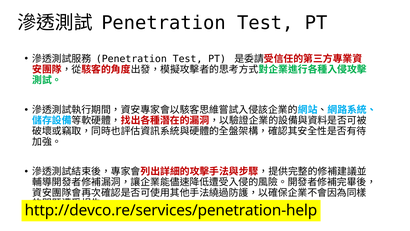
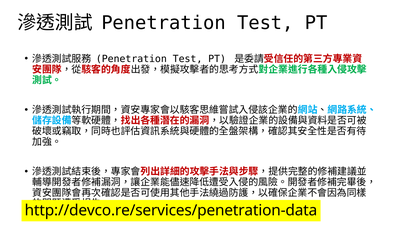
http://devco.re/services/penetration-help: http://devco.re/services/penetration-help -> http://devco.re/services/penetration-data (171, 210)
